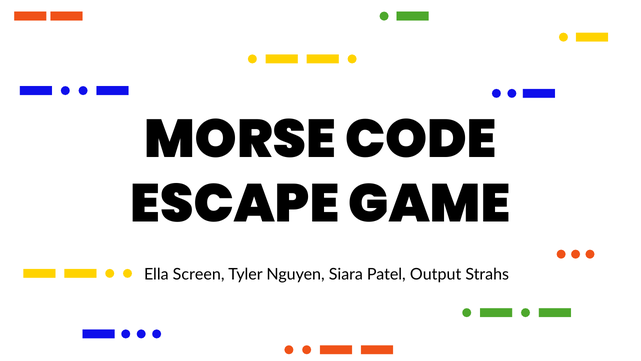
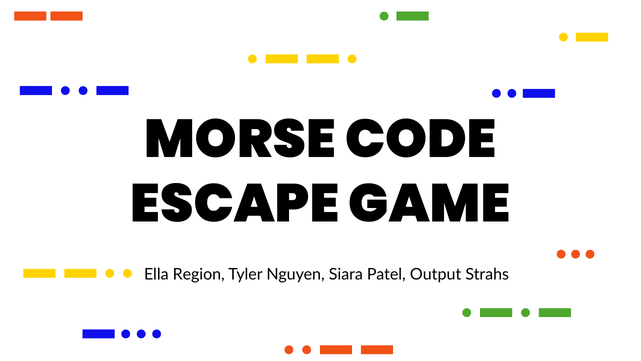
Screen: Screen -> Region (199, 274)
